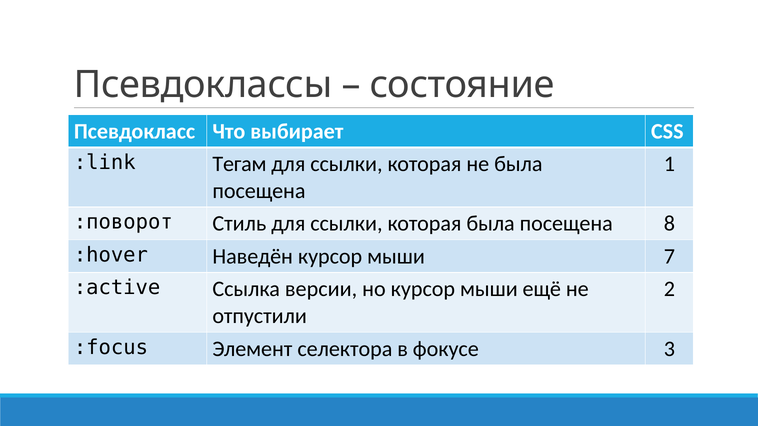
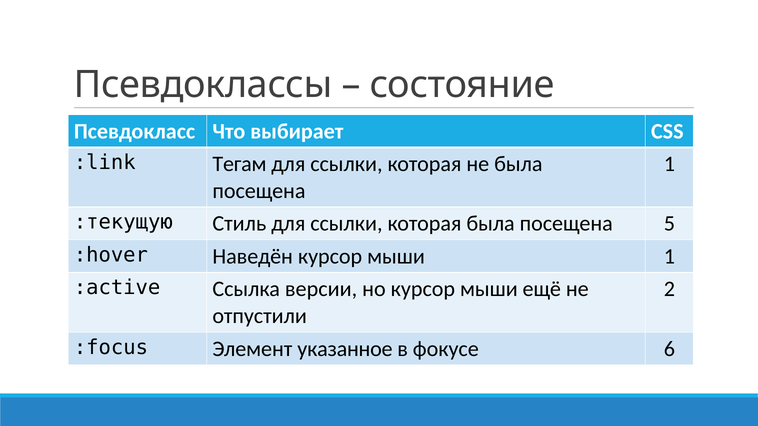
:поворот: :поворот -> :текущую (123, 222)
8: 8 -> 5 (669, 224)
мыши 7: 7 -> 1 (669, 257)
селектора: селектора -> указанное (345, 349)
3: 3 -> 6 (669, 349)
